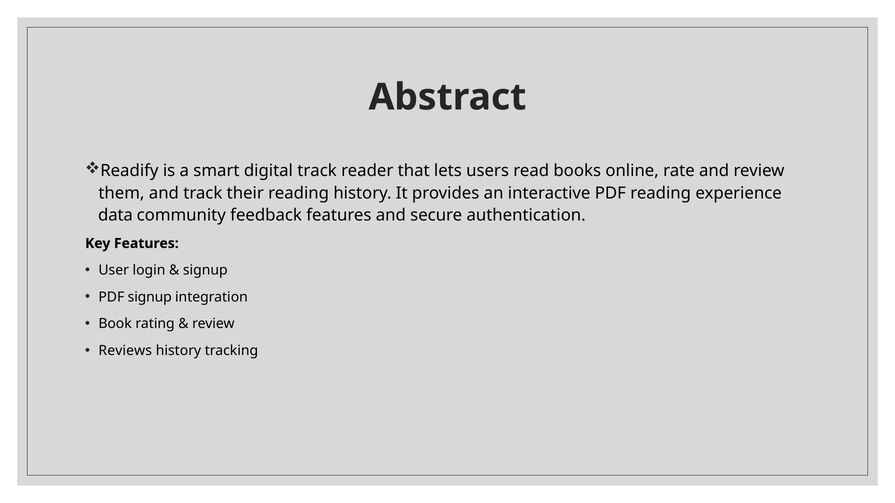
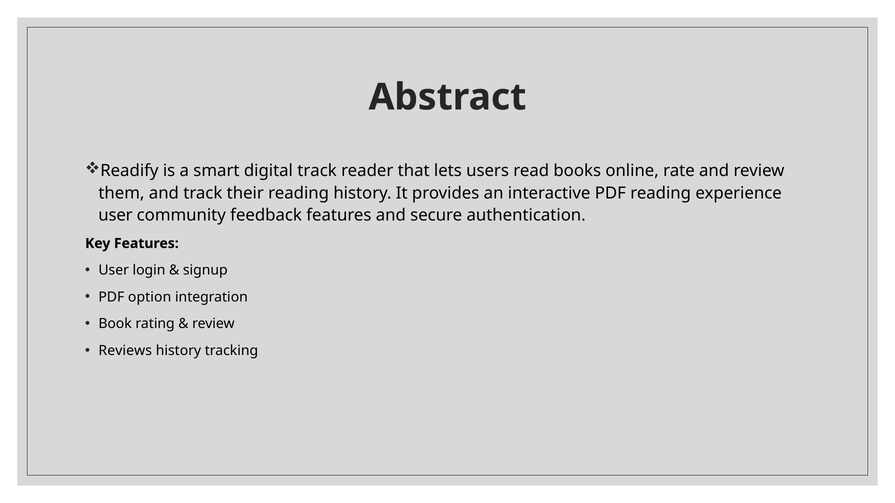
data: data -> user (115, 215)
PDF signup: signup -> option (150, 297)
